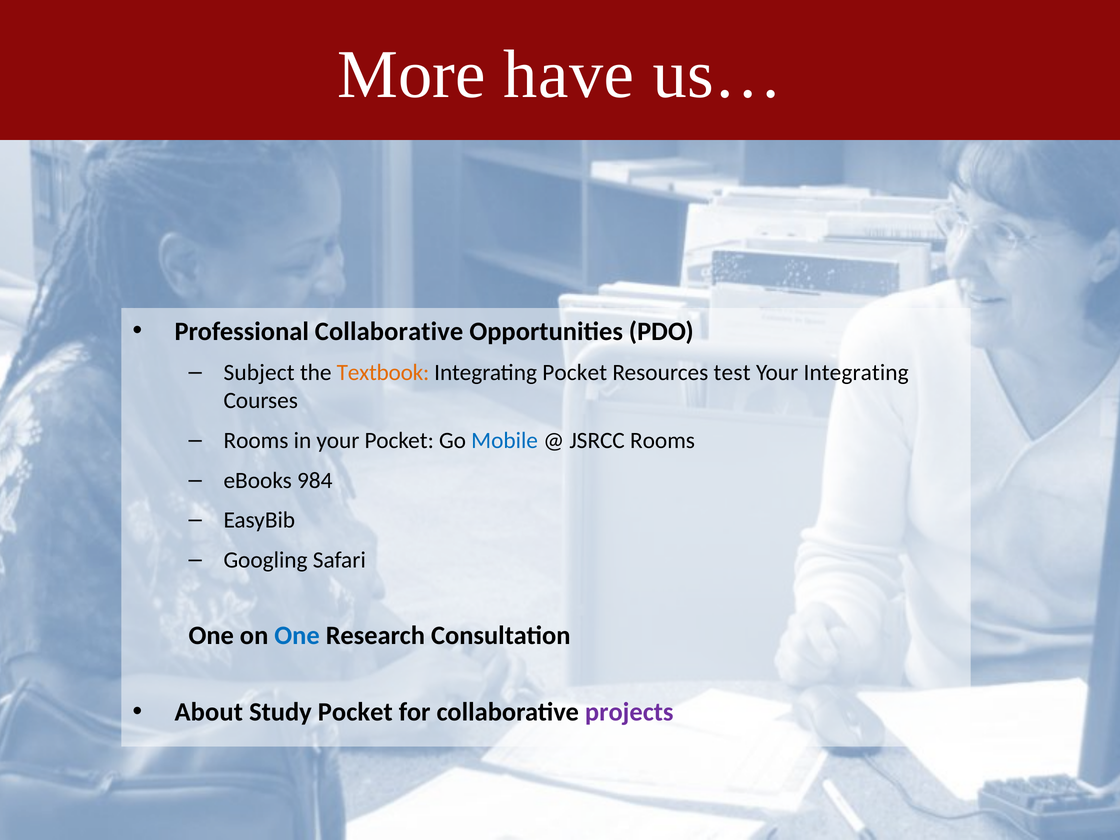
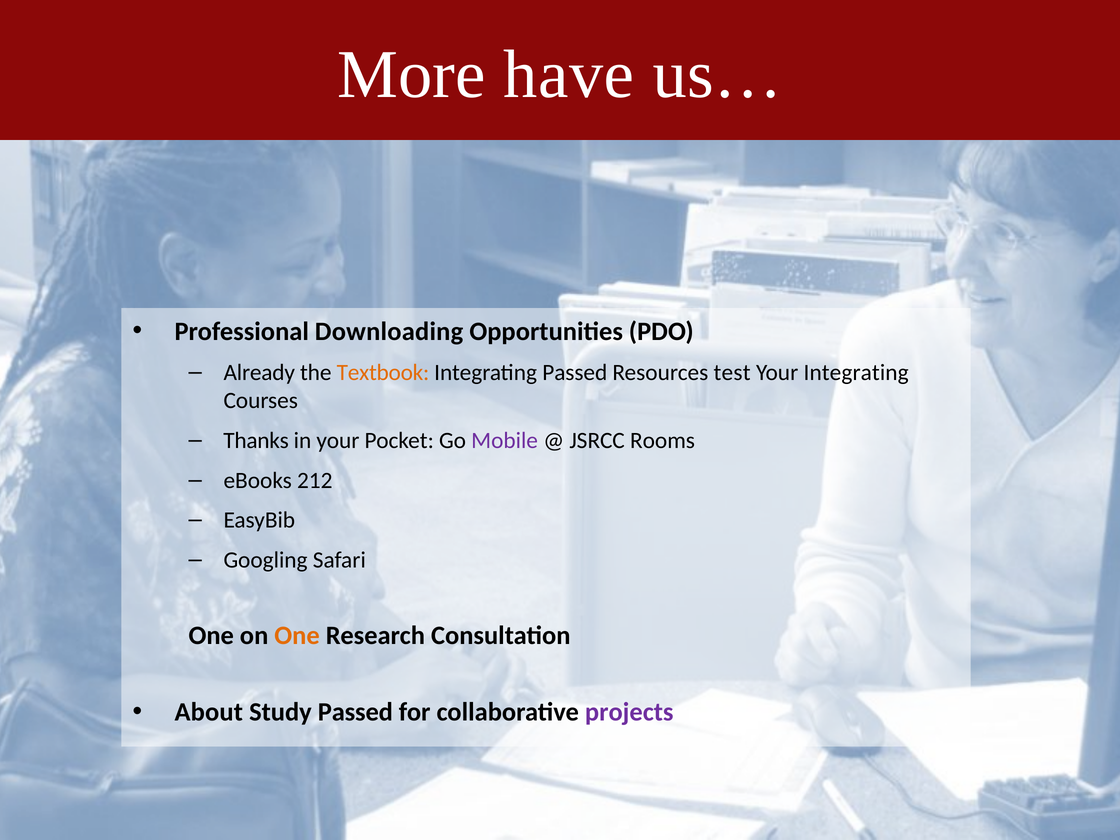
Professional Collaborative: Collaborative -> Downloading (389, 331)
Subject: Subject -> Already (259, 373)
Integrating Pocket: Pocket -> Passed (575, 373)
Rooms: Rooms -> Thanks (256, 441)
Mobile colour: blue -> purple (505, 441)
984: 984 -> 212 (315, 480)
One colour: blue -> orange (297, 635)
Study Pocket: Pocket -> Passed (355, 712)
